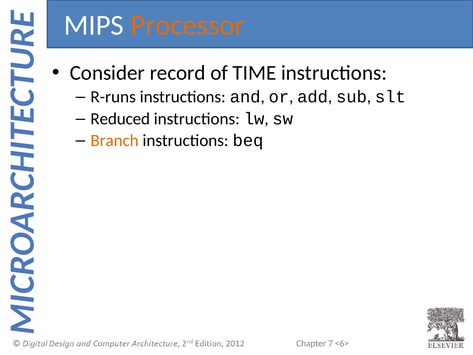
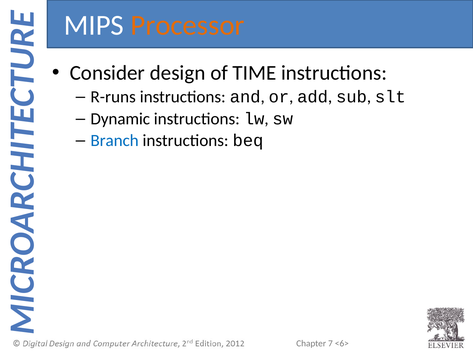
record: record -> design (178, 73)
Reduced: Reduced -> Dynamic (120, 119)
Branch colour: orange -> blue (115, 141)
